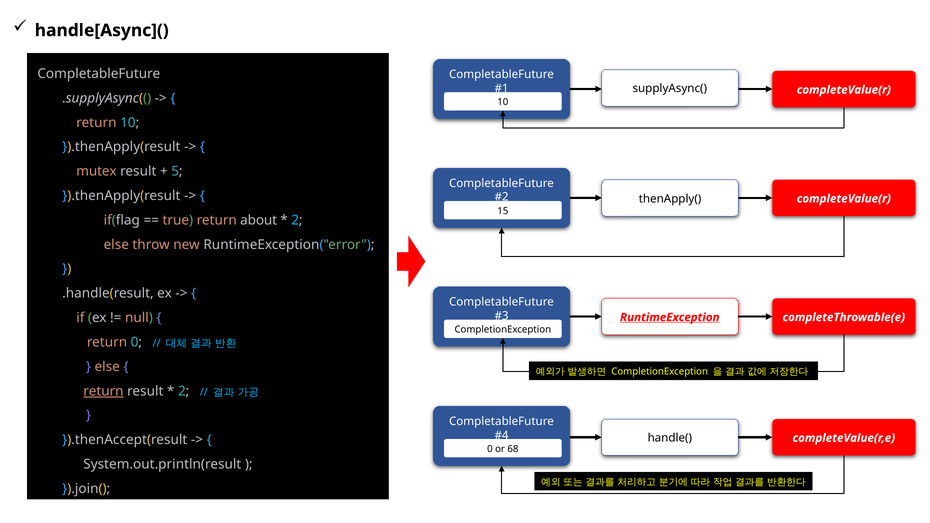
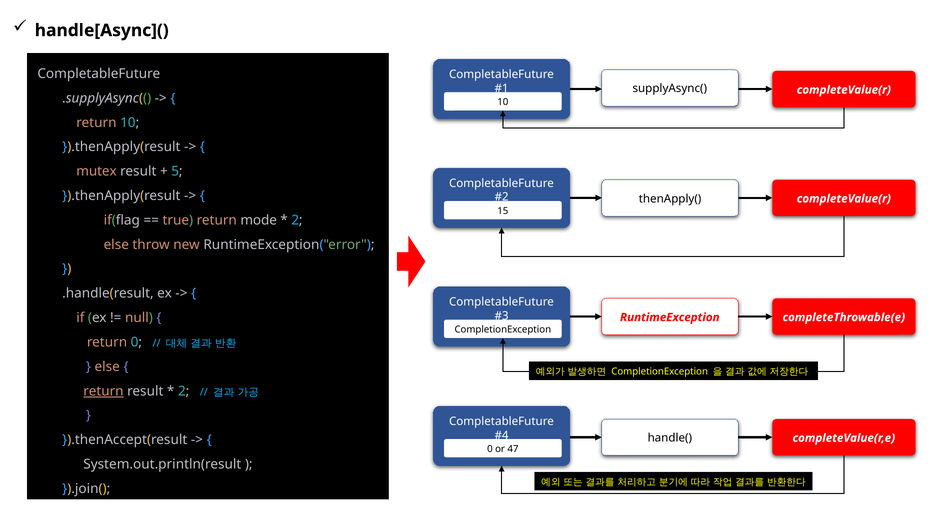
about: about -> mode (259, 220)
RuntimeException underline: present -> none (670, 317)
68: 68 -> 47 (513, 449)
